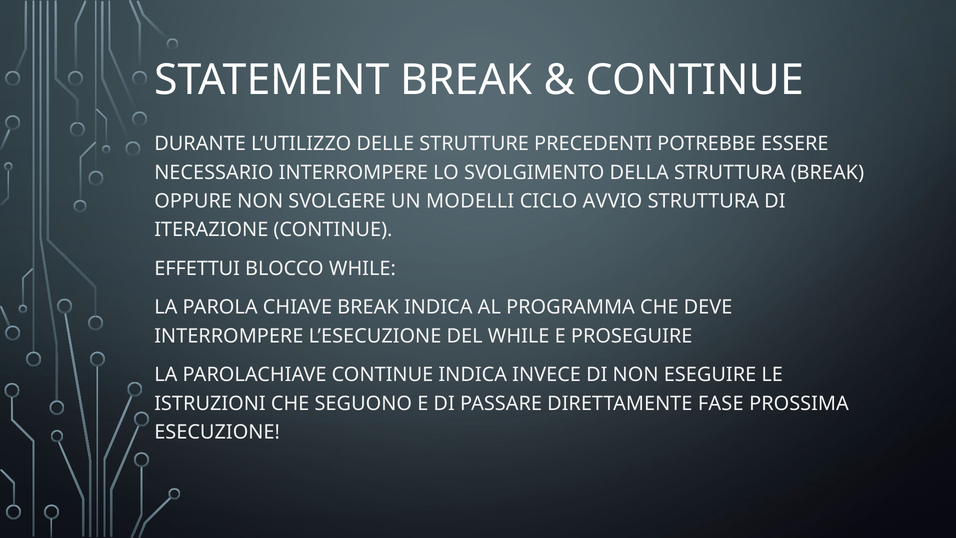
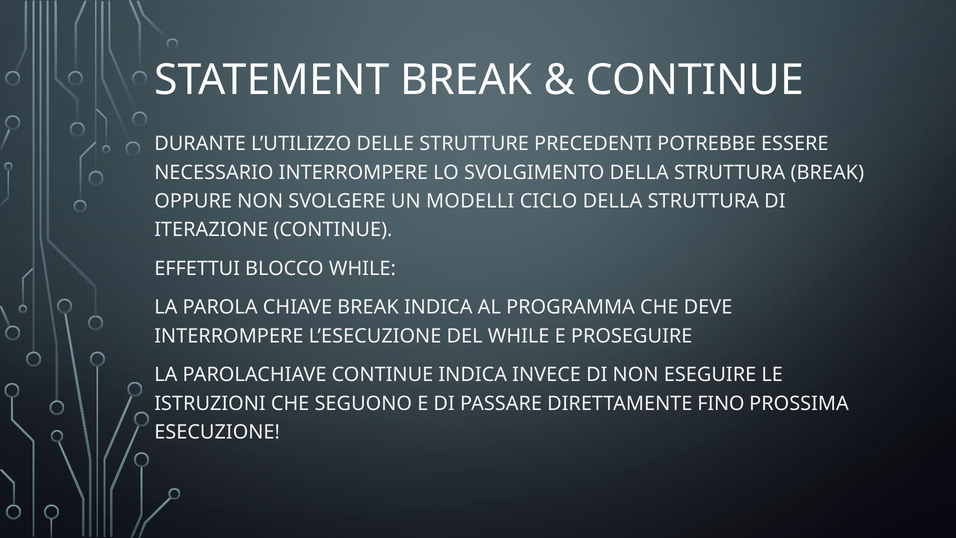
CICLO AVVIO: AVVIO -> DELLA (612, 201)
FASE: FASE -> FINO (721, 403)
